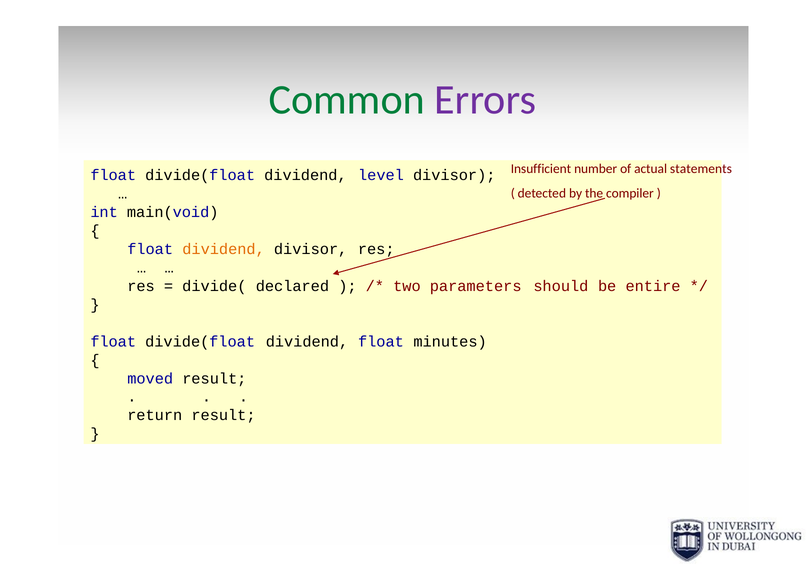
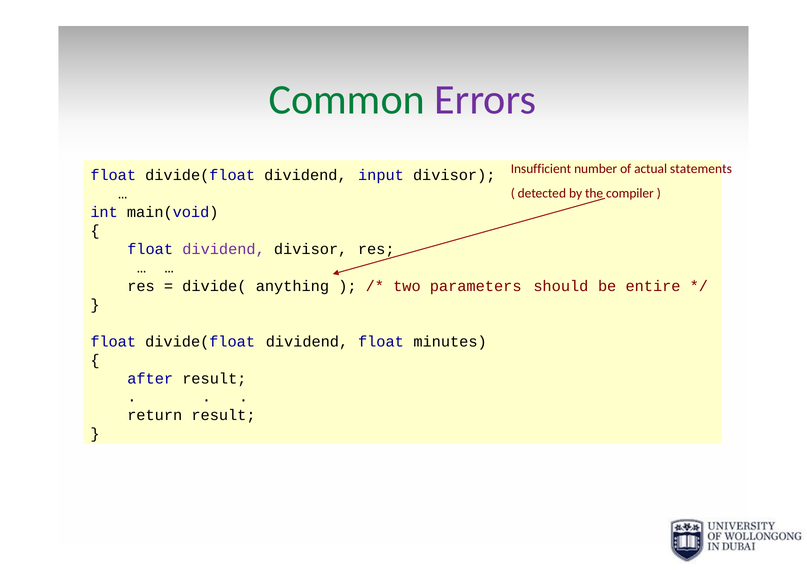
level: level -> input (381, 175)
dividend colour: orange -> purple (224, 249)
declared: declared -> anything (292, 286)
moved: moved -> after (150, 378)
